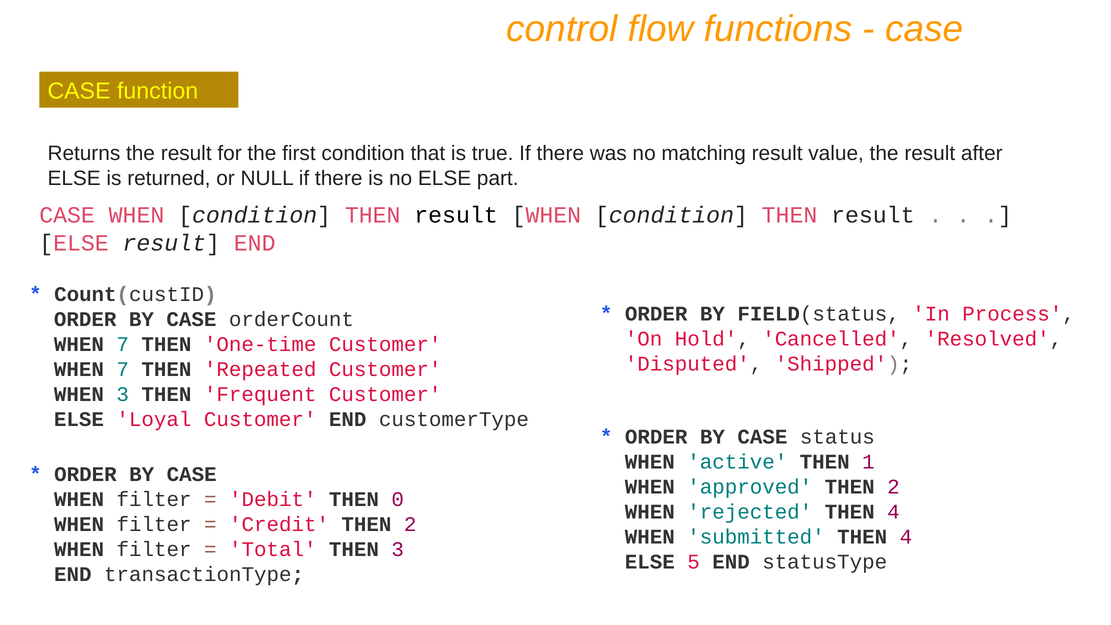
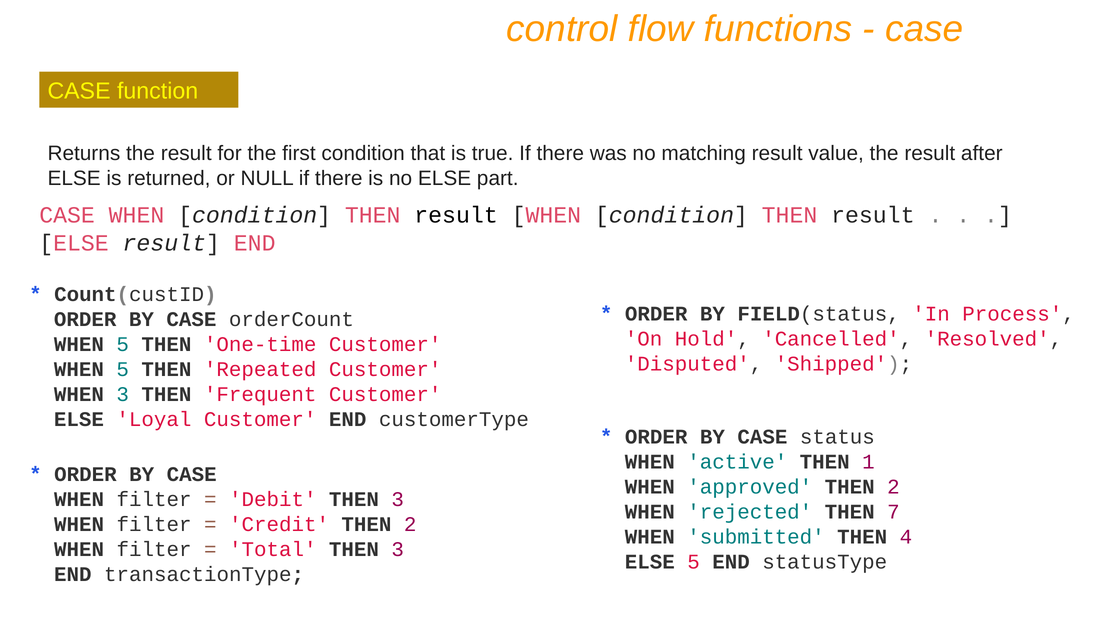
7: 7 -> 5 (123, 344)
7: 7 -> 5 (123, 369)
Debit THEN 0: 0 -> 3 (398, 500)
rejected THEN 4: 4 -> 7 (893, 512)
